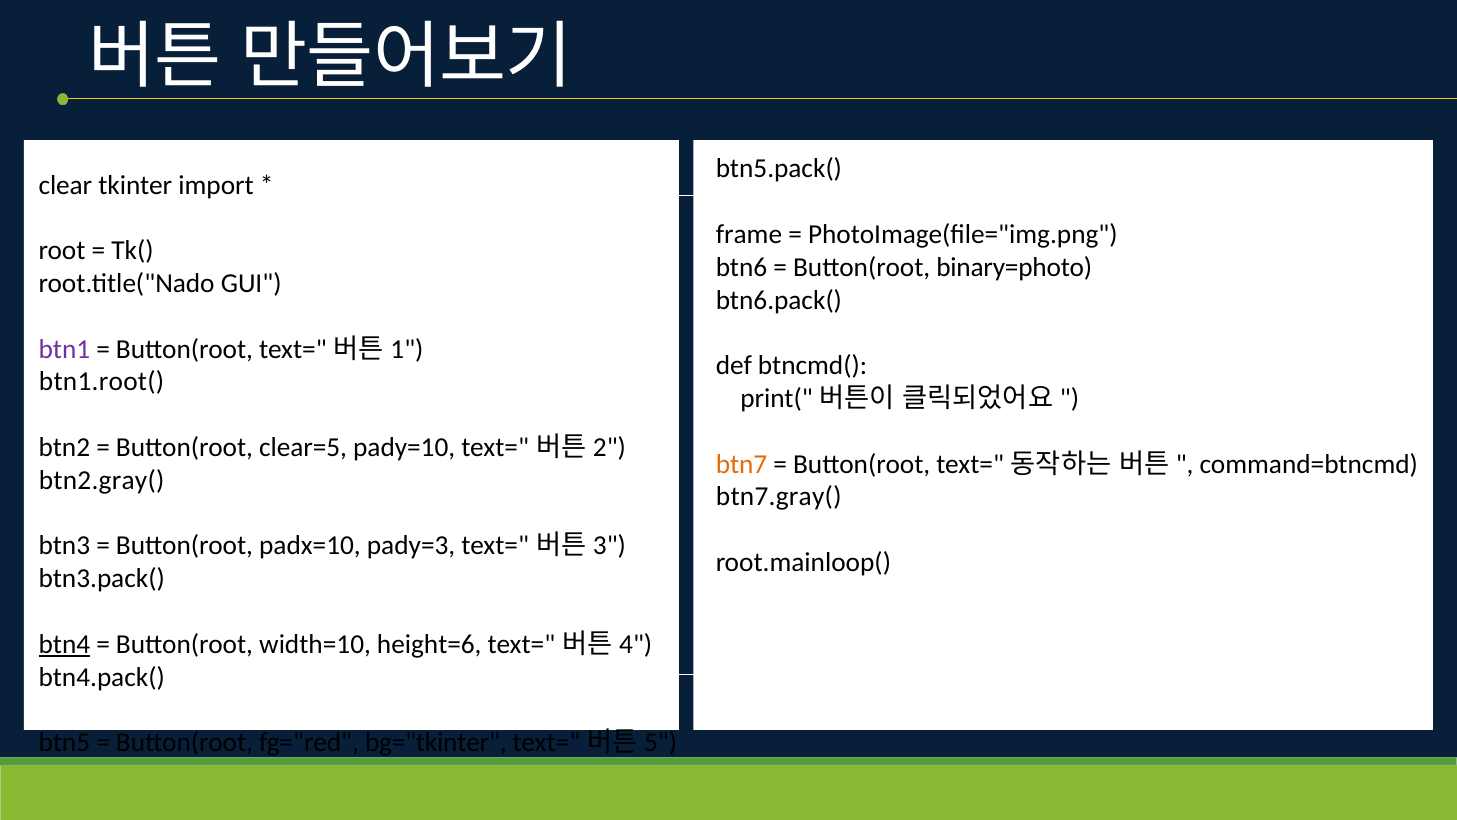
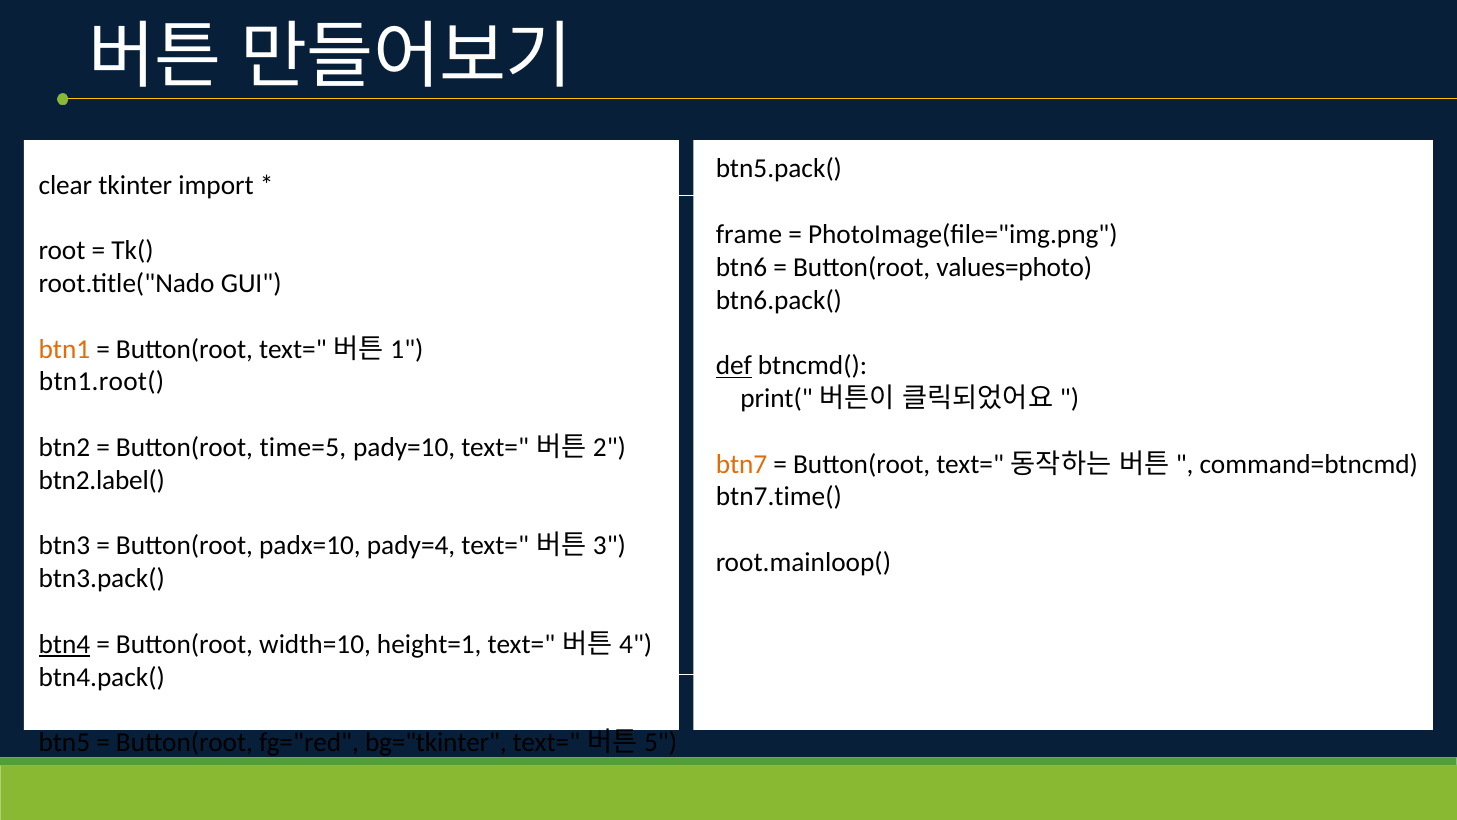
binary=photo: binary=photo -> values=photo (1014, 267)
btn1 colour: purple -> orange (64, 349)
def underline: none -> present (734, 365)
clear=5: clear=5 -> time=5 (303, 447)
btn2.gray(: btn2.gray( -> btn2.label( (102, 480)
btn7.gray(: btn7.gray( -> btn7.time( (779, 497)
pady=3: pady=3 -> pady=4 (411, 545)
height=6: height=6 -> height=1 (429, 644)
